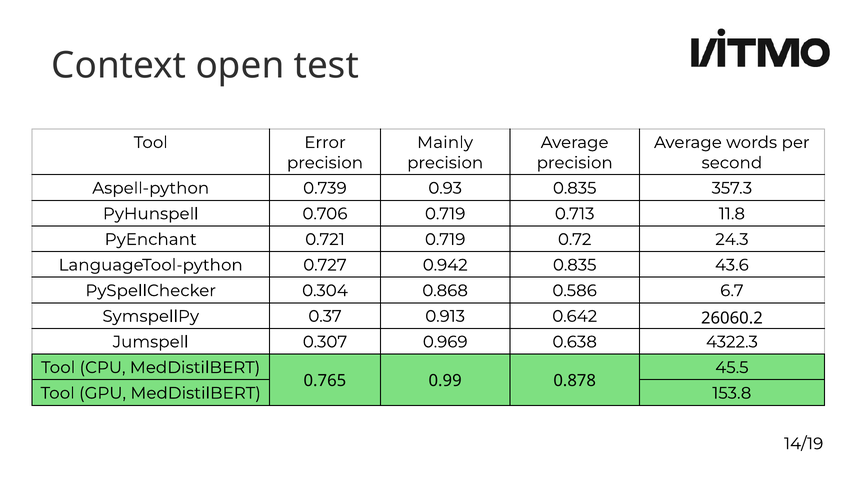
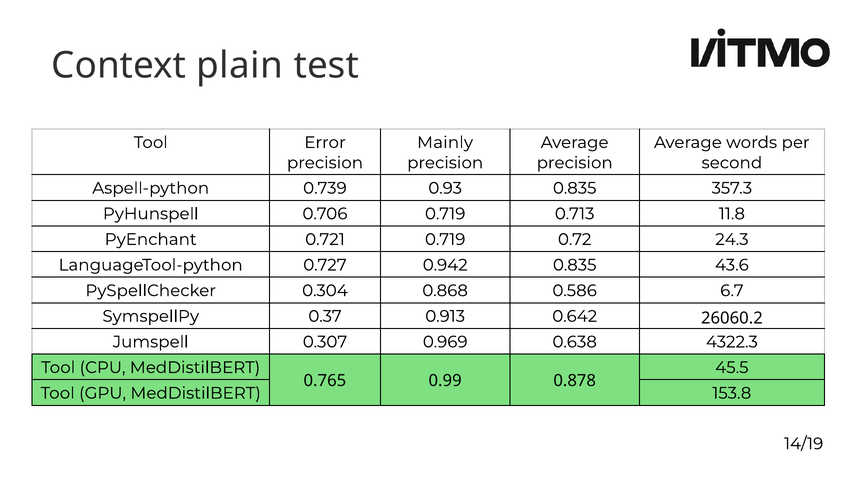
open: open -> plain (240, 66)
